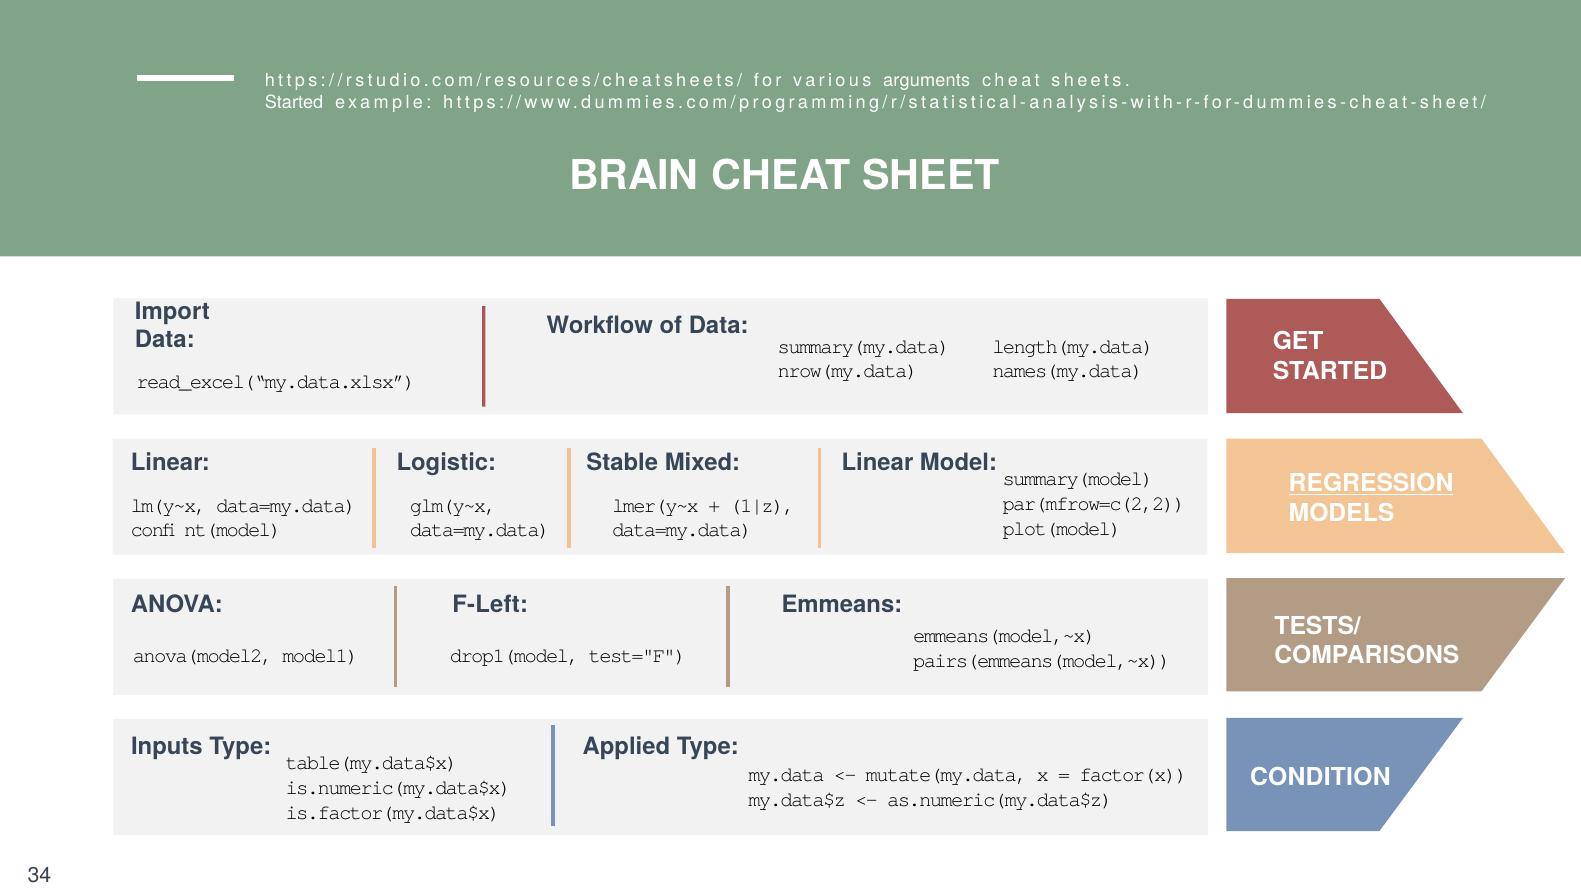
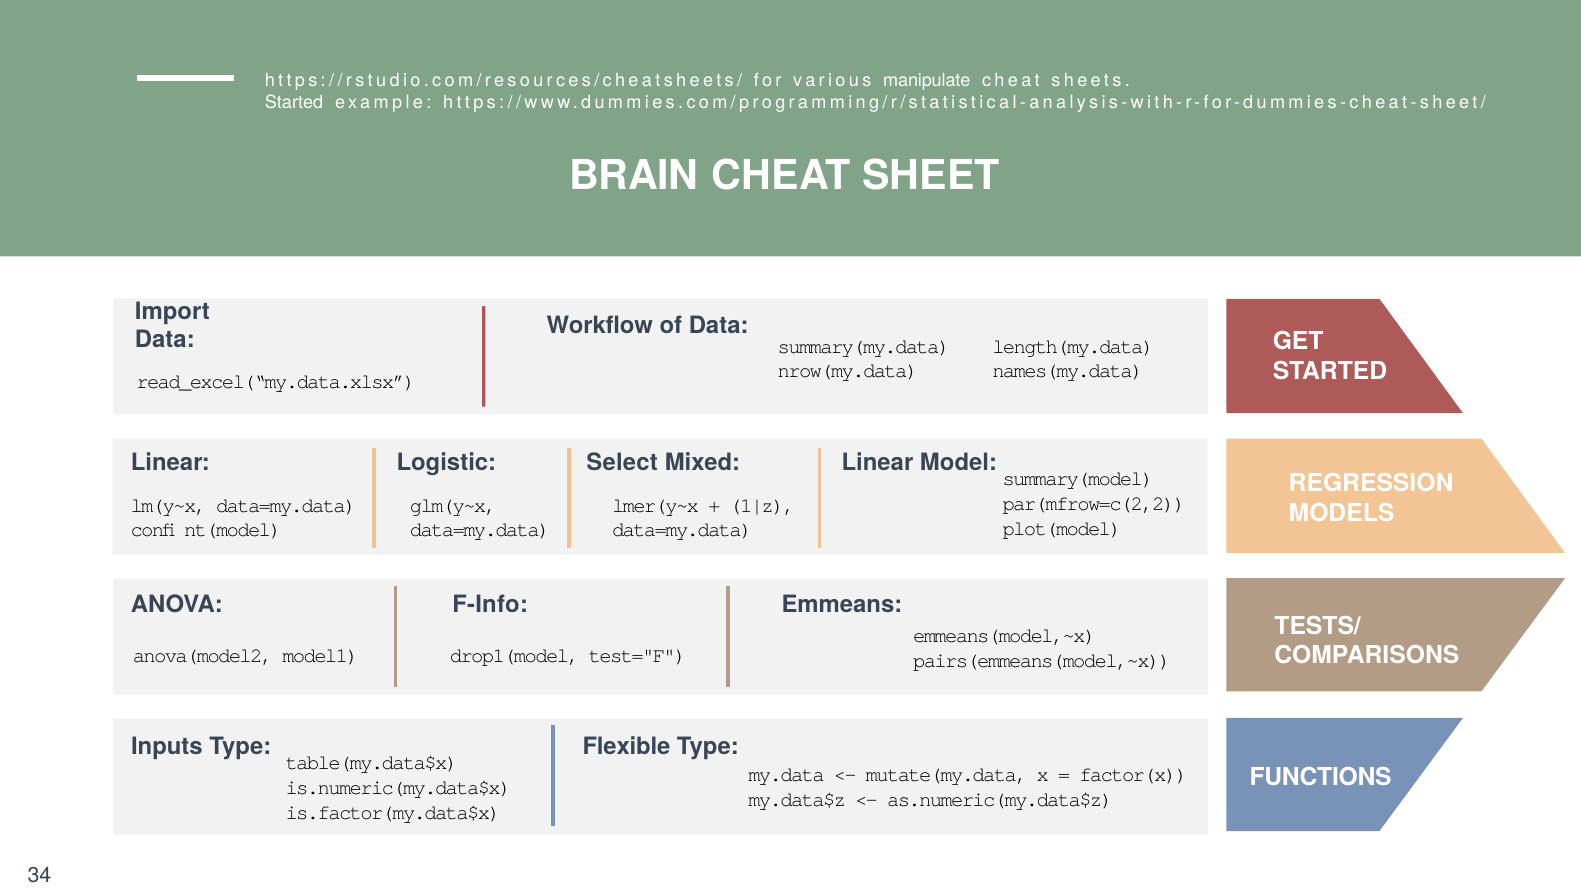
arguments: arguments -> manipulate (927, 81)
Stable: Stable -> Select (622, 463)
REGRESSION underline: present -> none (1371, 484)
F-Left: F-Left -> F-Info (490, 605)
Applied: Applied -> Flexible (626, 746)
CONDITION: CONDITION -> FUNCTIONS (1321, 777)
